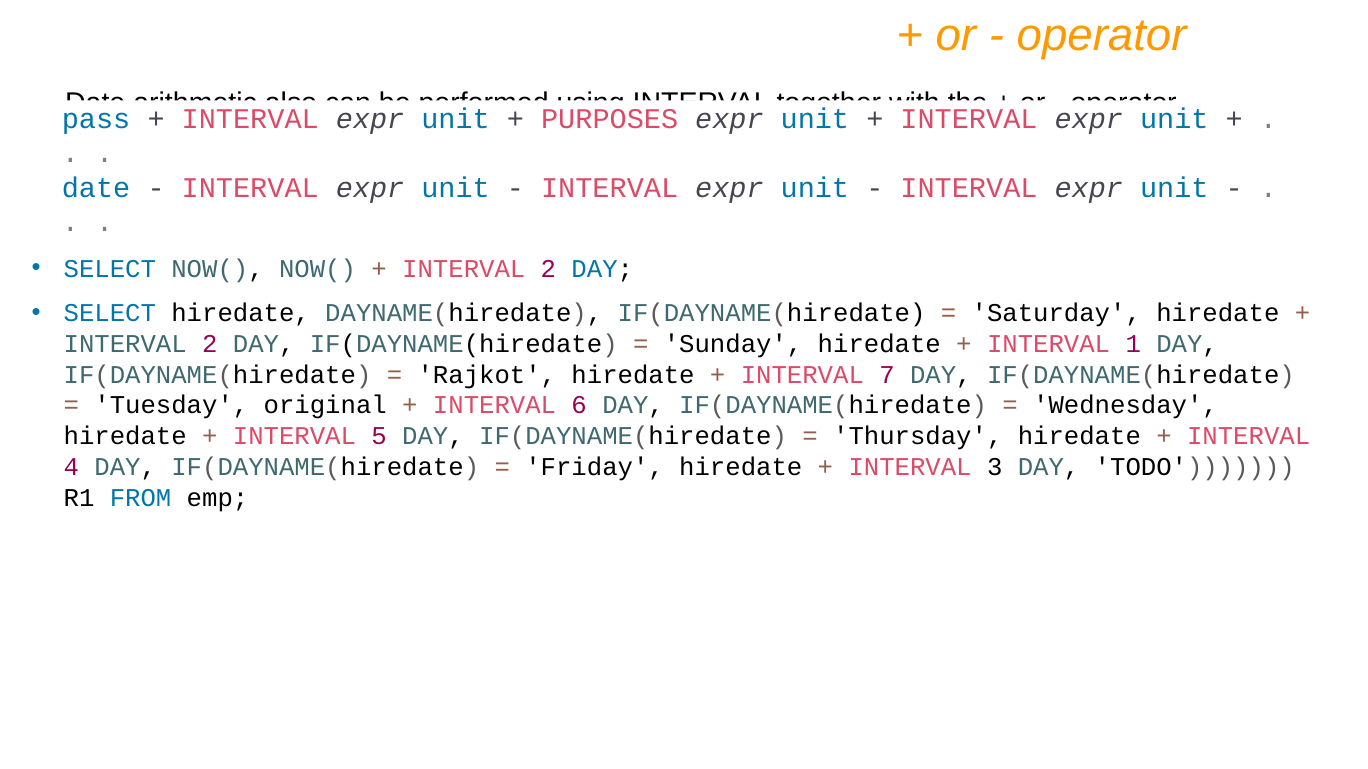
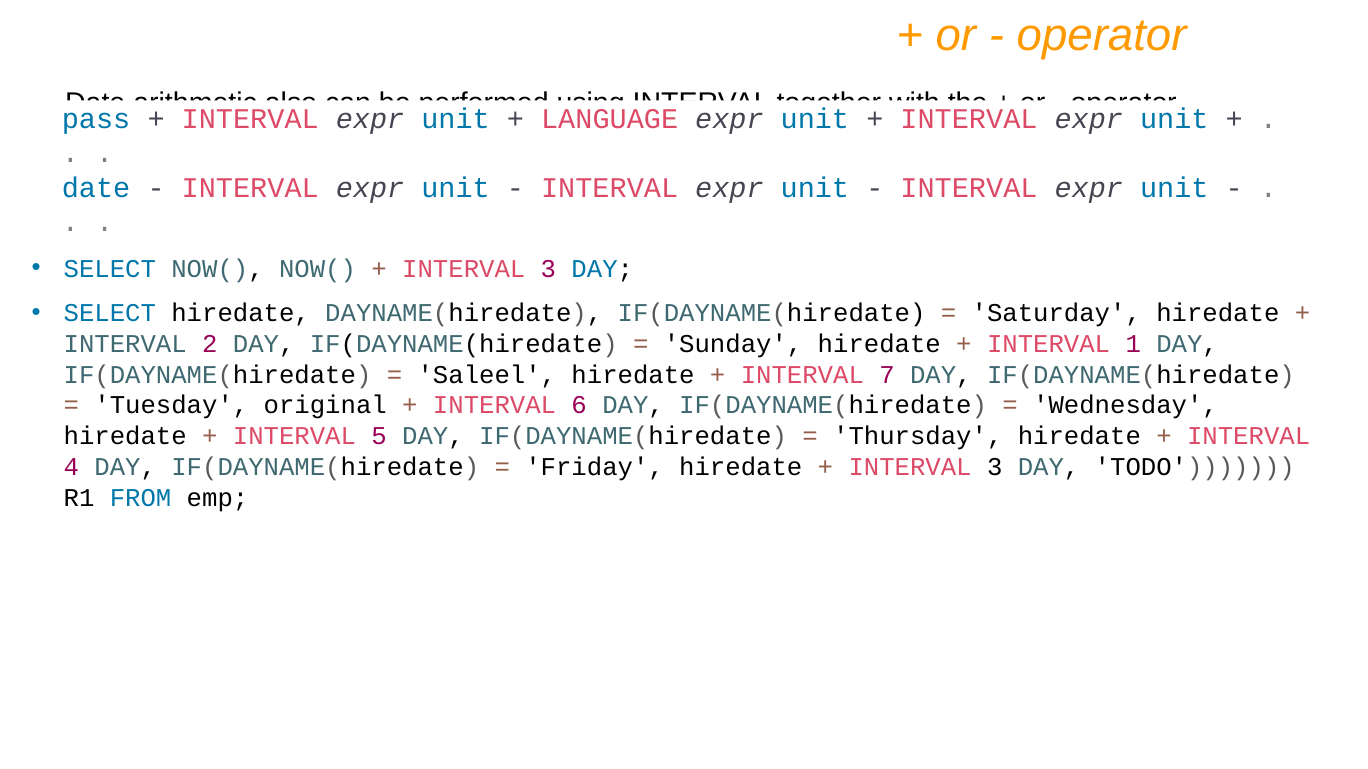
PURPOSES: PURPOSES -> LANGUAGE (610, 119)
2: 2 -> 3 (548, 269)
Rajkot: Rajkot -> Saleel (487, 375)
